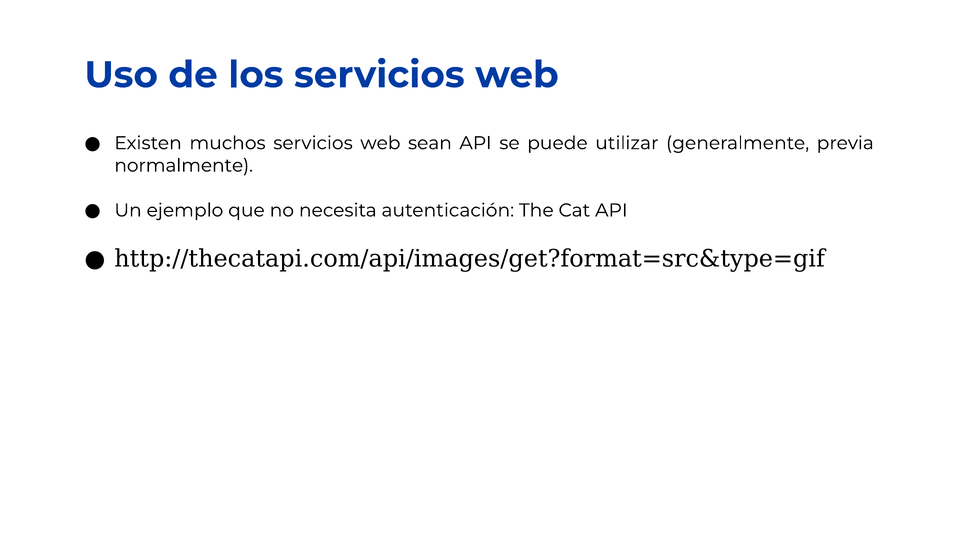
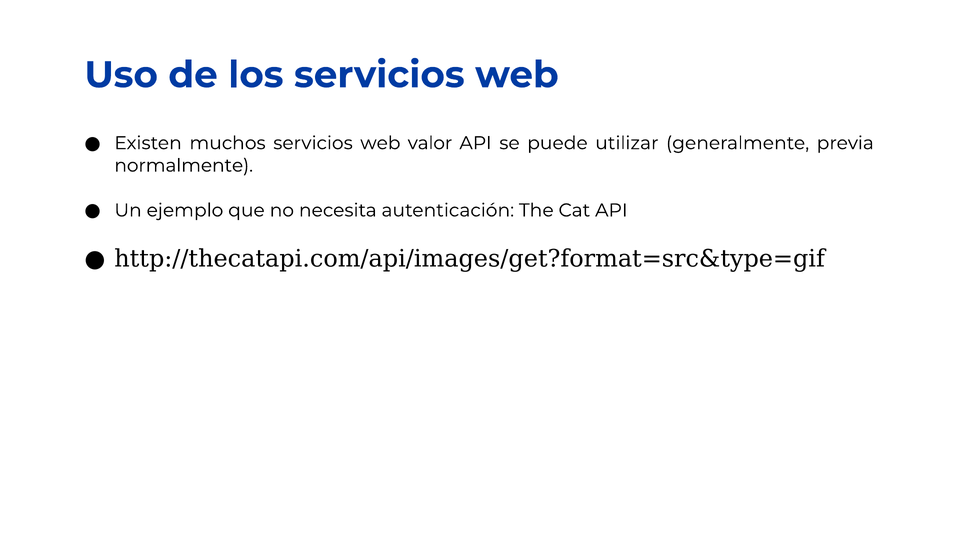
sean: sean -> valor (430, 143)
